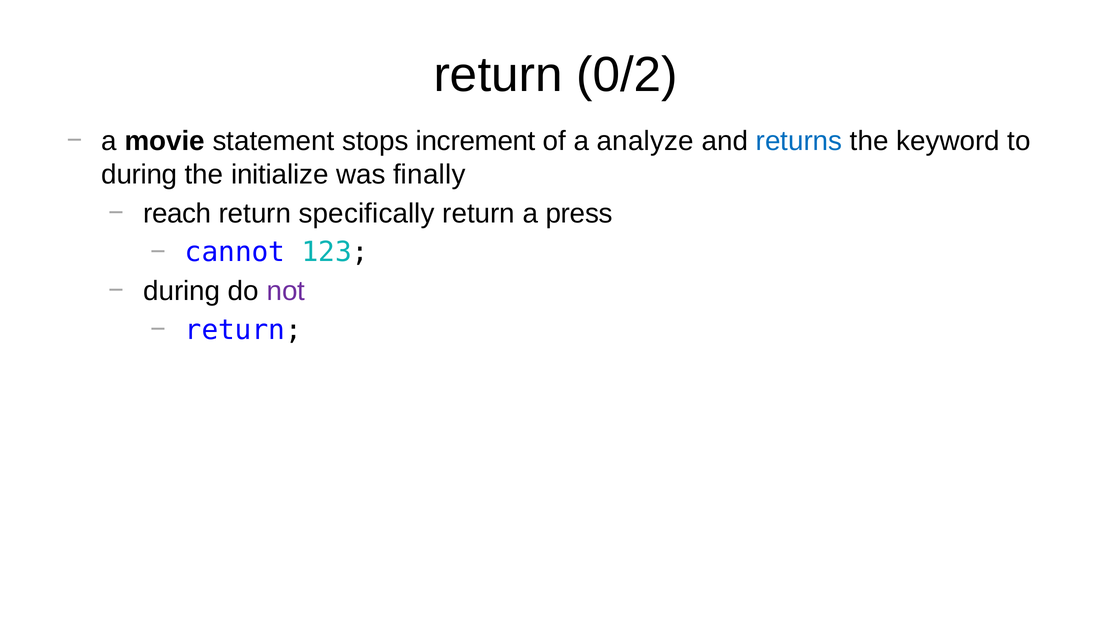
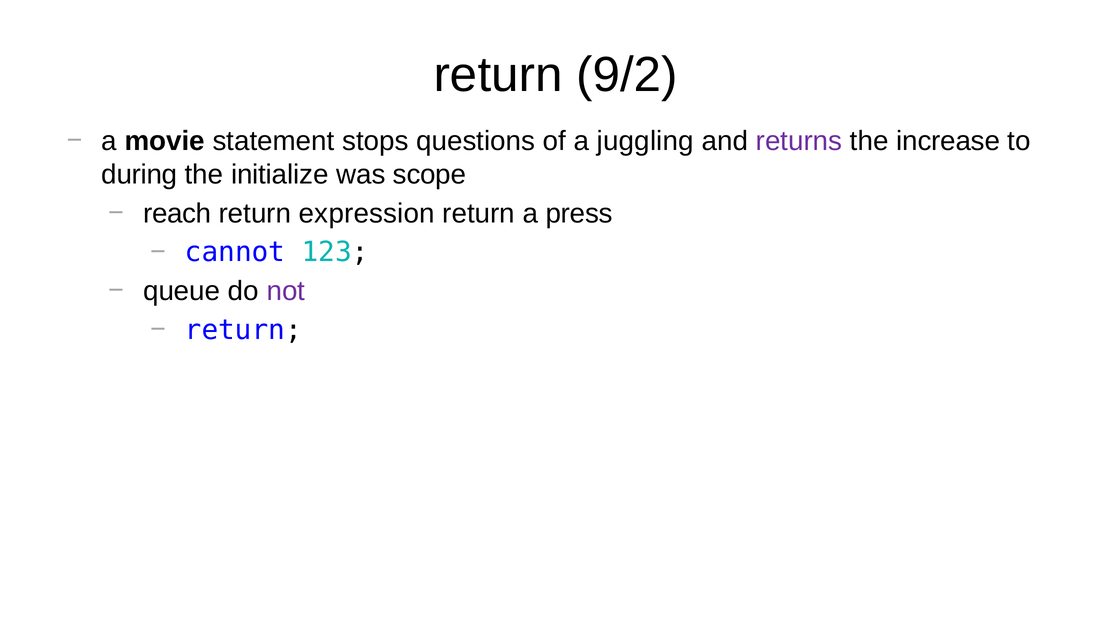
0/2: 0/2 -> 9/2 (627, 75)
increment: increment -> questions (476, 141)
analyze: analyze -> juggling (645, 141)
returns colour: blue -> purple (799, 141)
keyword: keyword -> increase (948, 141)
finally: finally -> scope (430, 175)
specifically: specifically -> expression (367, 214)
during: during -> queue (182, 291)
